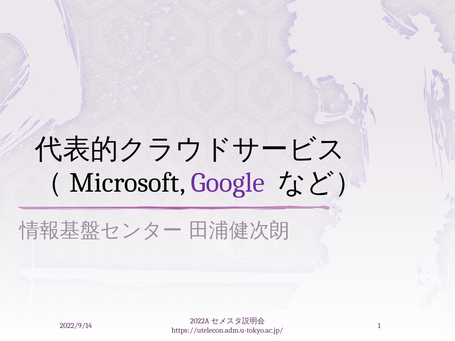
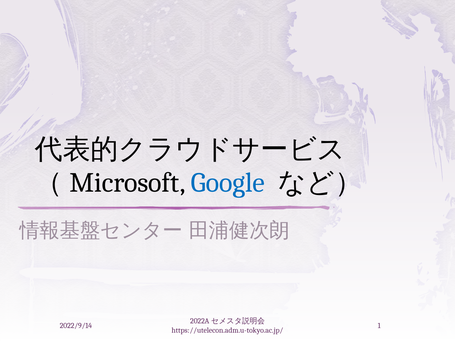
Google colour: purple -> blue (228, 183)
